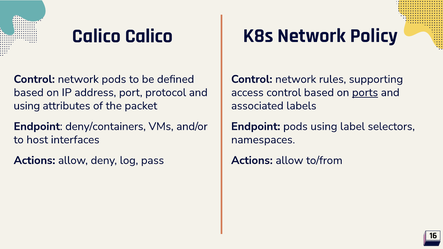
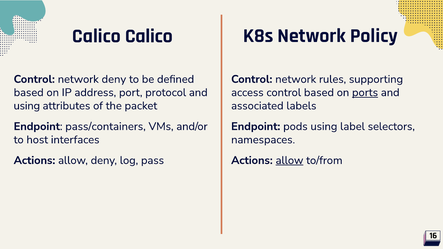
network pods: pods -> deny (114, 79)
deny/containers: deny/containers -> pass/containers (106, 126)
allow underline: none -> present (289, 160)
